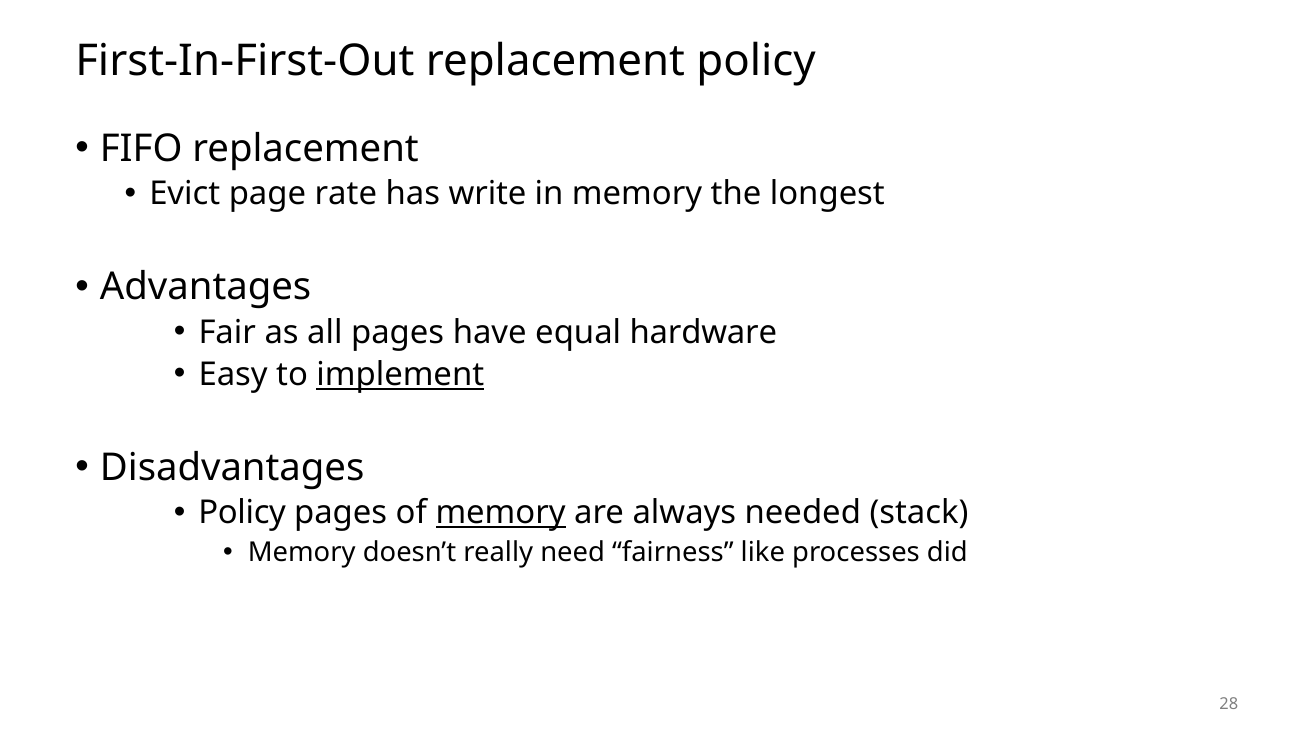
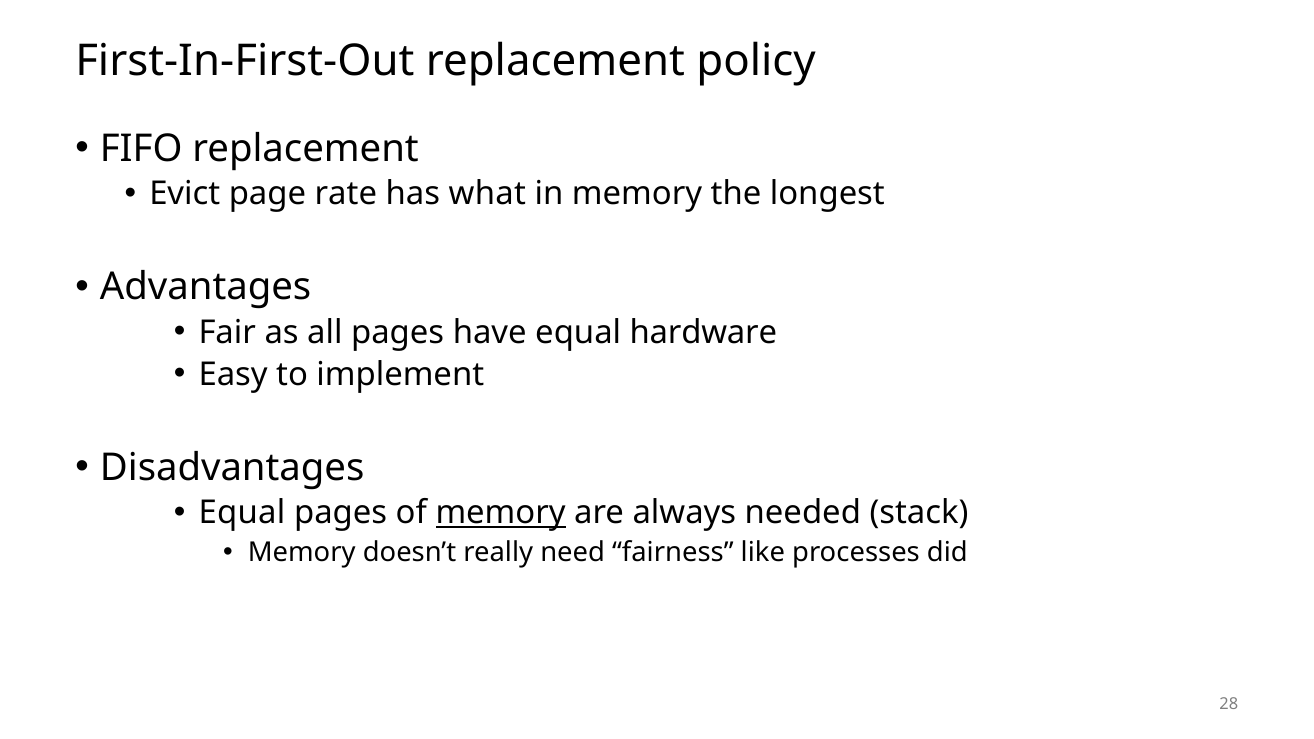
write: write -> what (487, 194)
implement underline: present -> none (400, 375)
Policy: Policy -> Equal (242, 513)
